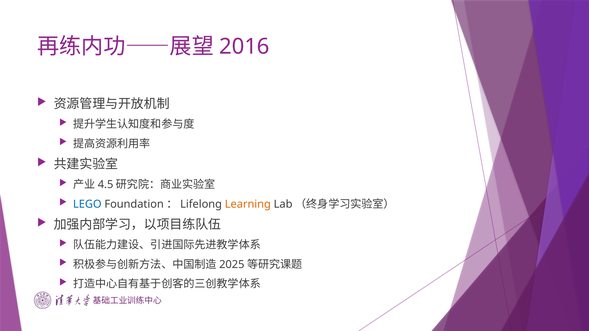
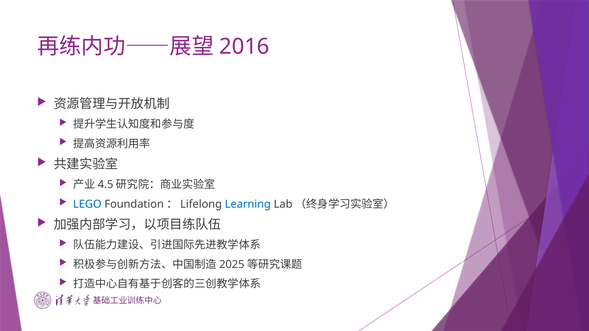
Learning colour: orange -> blue (248, 204)
